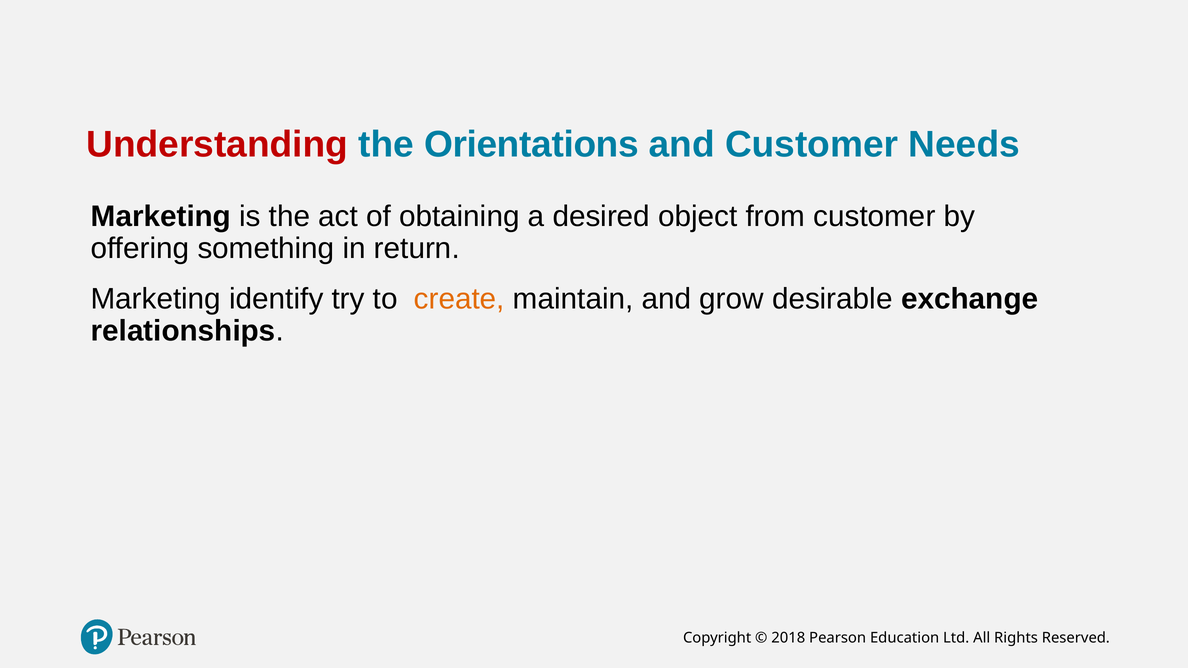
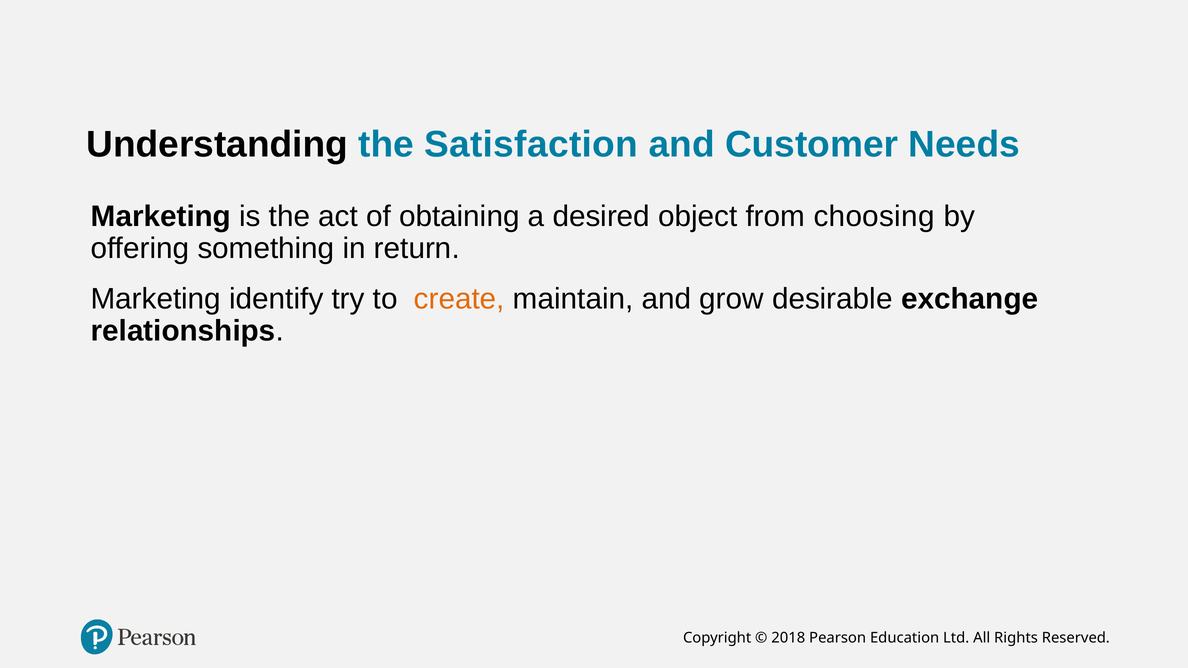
Understanding colour: red -> black (217, 145)
Orientations: Orientations -> Satisfaction (531, 145)
from customer: customer -> choosing (874, 216)
